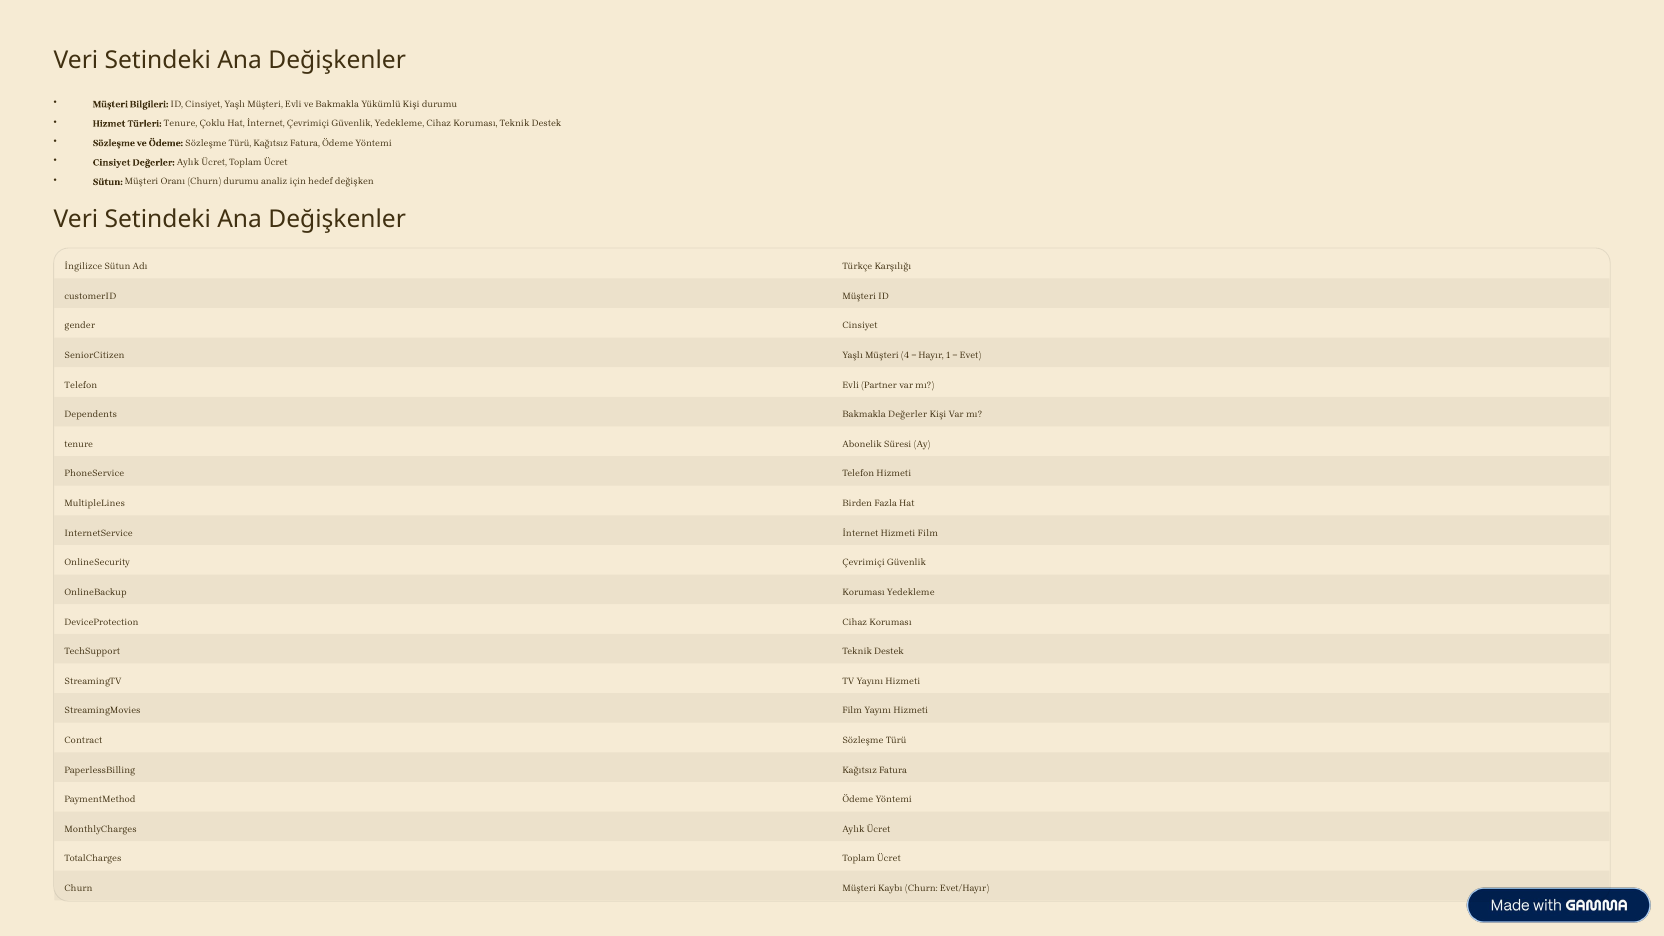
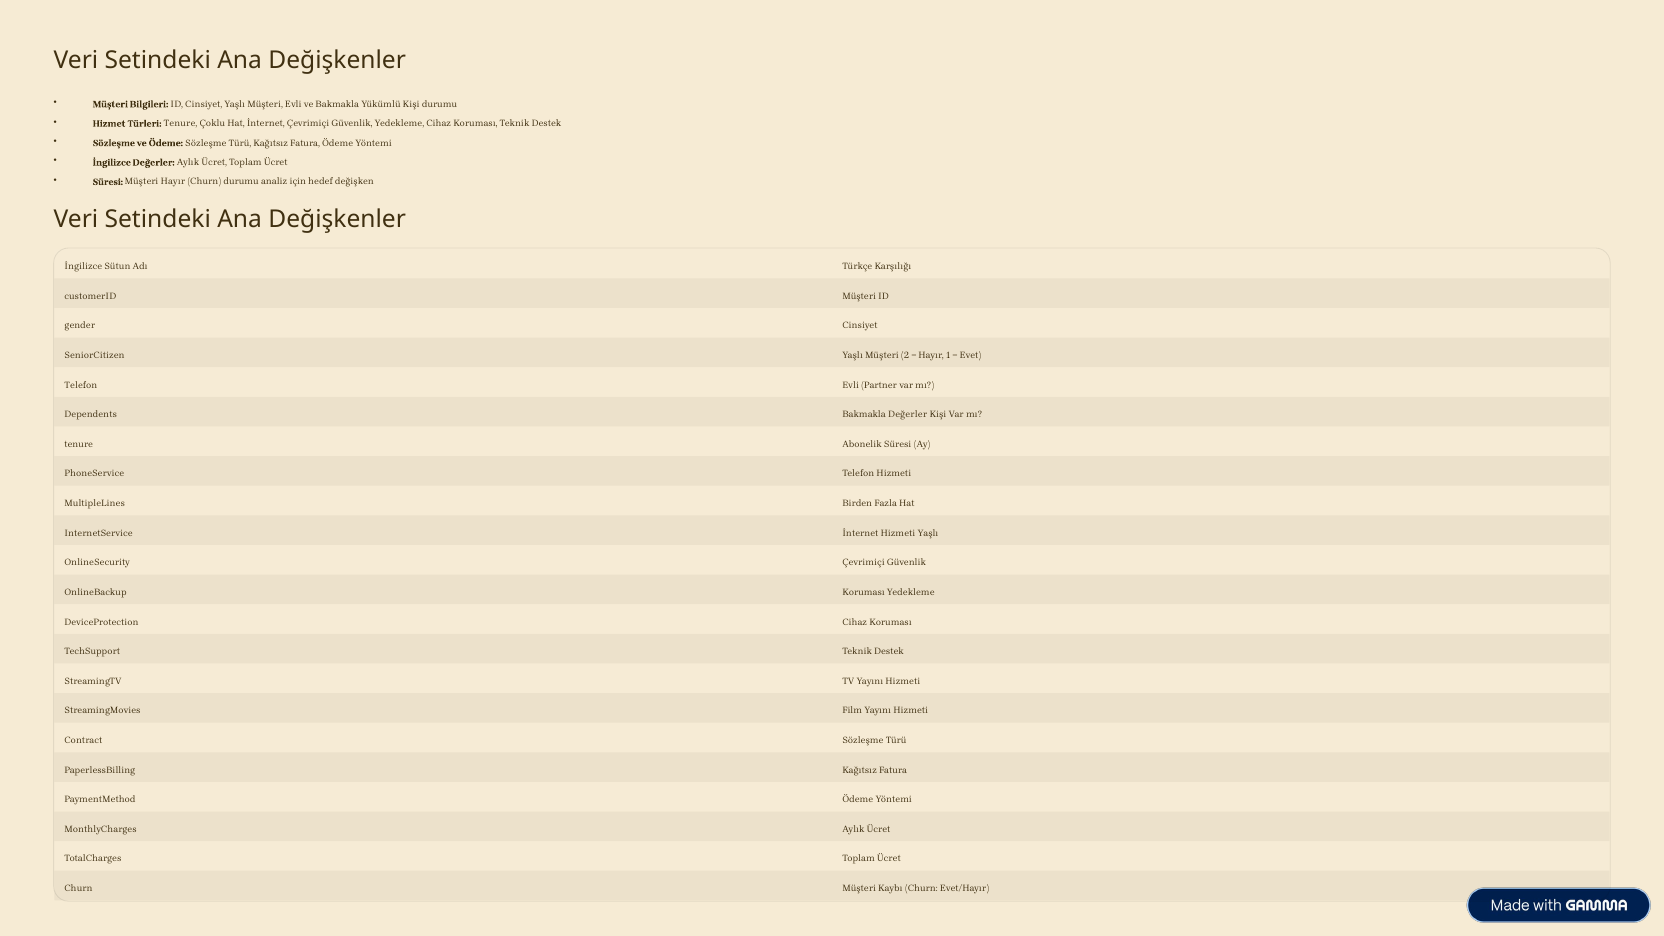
Cinsiyet: Cinsiyet -> İngilizce (112, 162)
Sütun: Sütun -> Süresi (108, 182)
Müşteri Oranı: Oranı -> Hayır (173, 182)
4: 4 -> 2 (905, 355)
Hizmeti Film: Film -> Yaşlı (928, 533)
